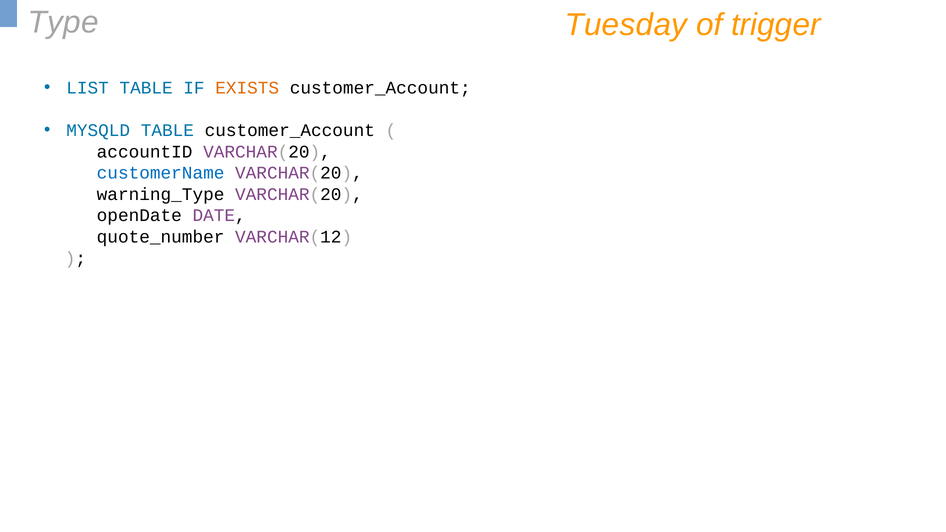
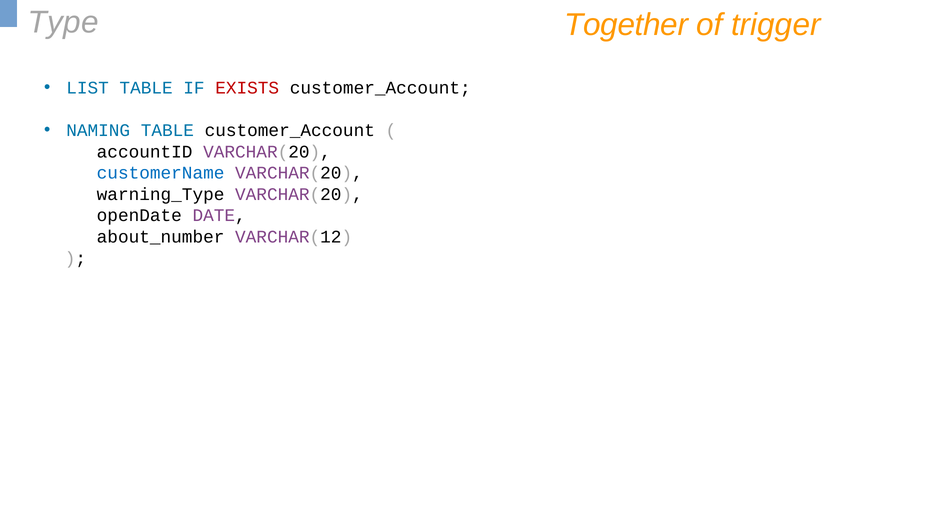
Tuesday: Tuesday -> Together (626, 25)
EXISTS colour: orange -> red (247, 88)
MYSQLD: MYSQLD -> NAMING (98, 131)
quote_number: quote_number -> about_number (161, 237)
